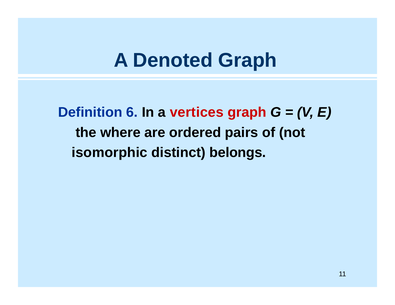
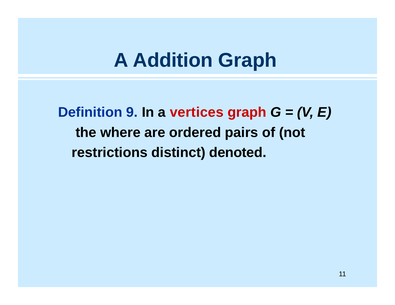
Denoted: Denoted -> Addition (173, 60)
6: 6 -> 9 (132, 112)
isomorphic: isomorphic -> restrictions (110, 153)
belongs: belongs -> denoted (238, 153)
